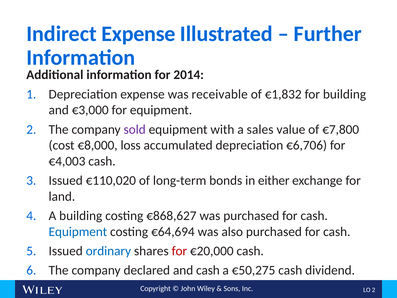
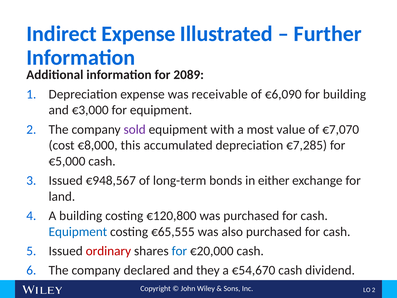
2014: 2014 -> 2089 (189, 75)
€1,832: €1,832 -> €6,090 (283, 94)
sales: sales -> most (260, 129)
€7,800: €7,800 -> €7,070 (341, 129)
loss: loss -> this (131, 145)
€6,706: €6,706 -> €7,285 (307, 145)
€4,003: €4,003 -> €5,000 (67, 161)
€110,020: €110,020 -> €948,567 (111, 180)
€868,627: €868,627 -> €120,800 (171, 216)
€64,694: €64,694 -> €65,555 (173, 231)
ordinary colour: blue -> red (108, 251)
for colour: red -> blue (179, 251)
and cash: cash -> they (208, 270)
€50,275: €50,275 -> €54,670 (254, 270)
